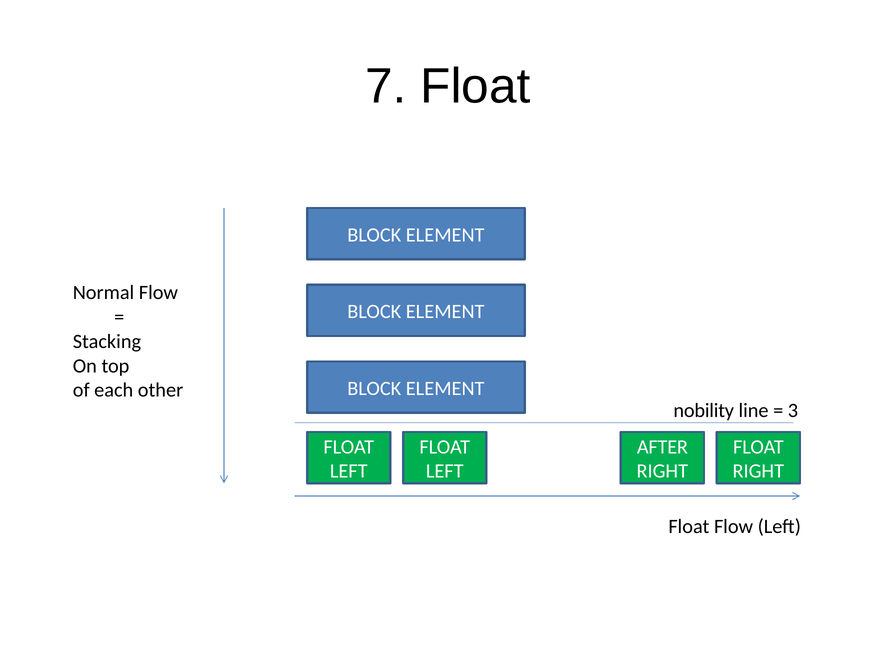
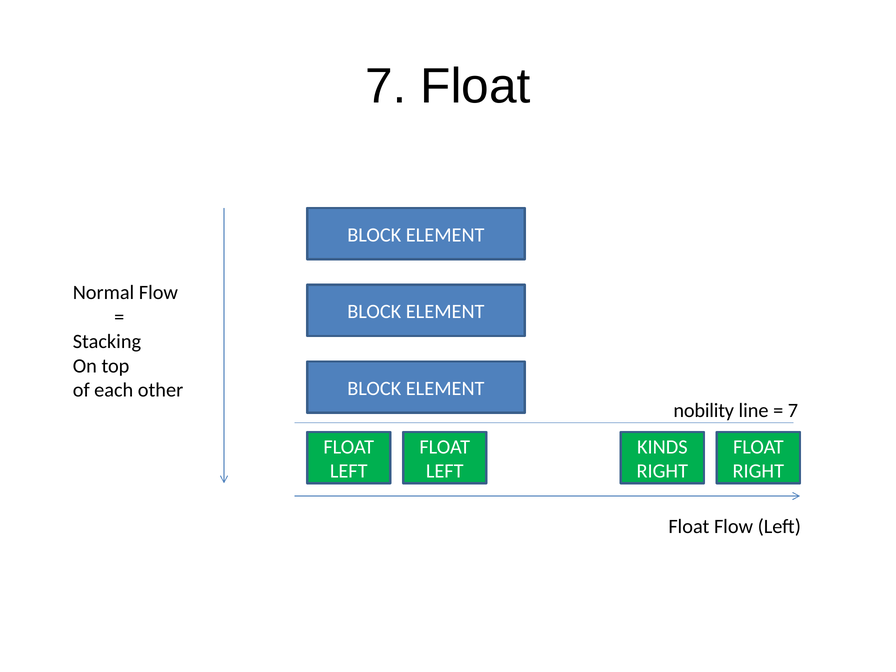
3: 3 -> 7 (793, 410)
AFTER: AFTER -> KINDS (662, 447)
